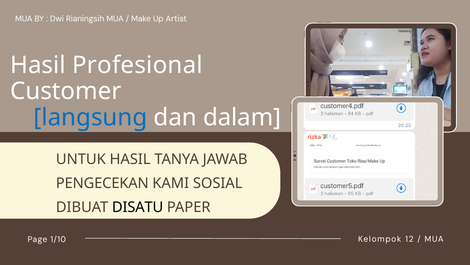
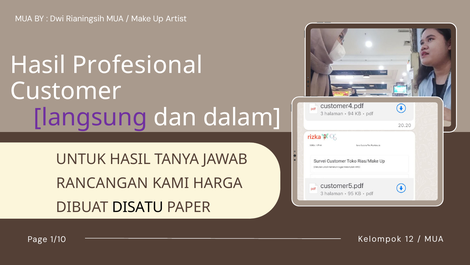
langsung colour: blue -> purple (90, 117)
PENGECEKAN: PENGECEKAN -> RANCANGAN (102, 183)
SOSIAL: SOSIAL -> HARGA (218, 183)
